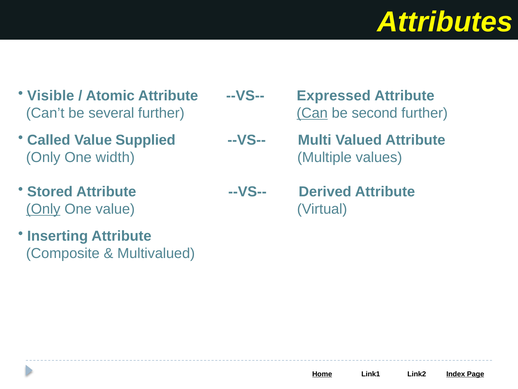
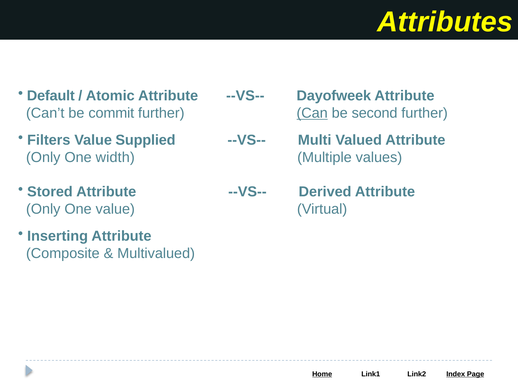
Visible: Visible -> Default (51, 96)
Expressed: Expressed -> Dayofweek (334, 96)
several: several -> commit (111, 113)
Called: Called -> Filters (49, 140)
Only underline: present -> none (43, 209)
